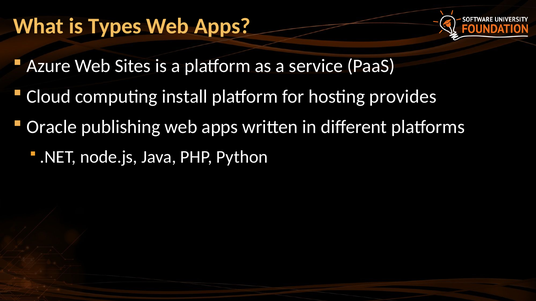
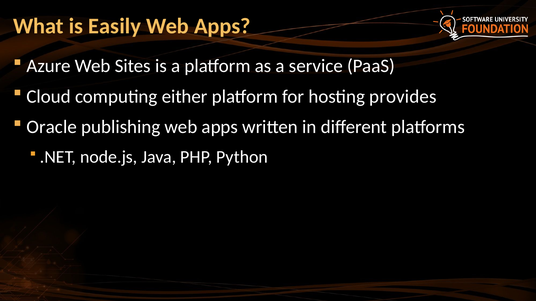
Types: Types -> Easily (115, 26)
install: install -> either (185, 97)
